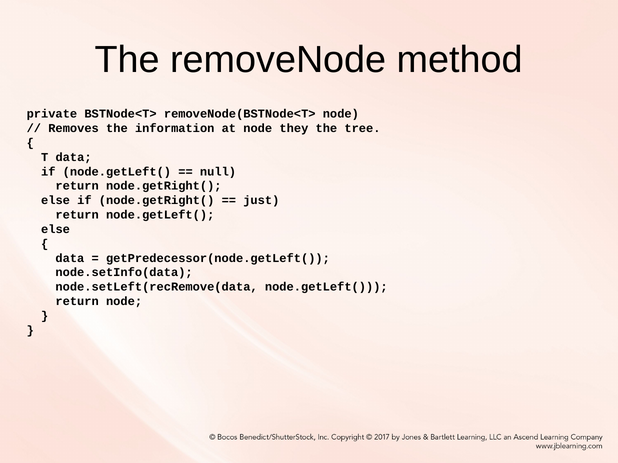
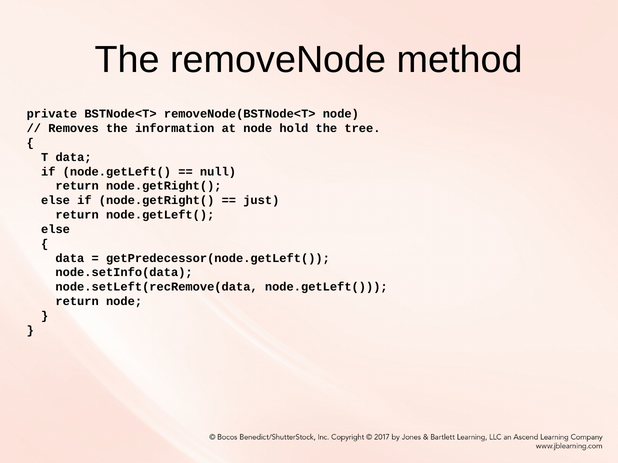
they: they -> hold (294, 128)
